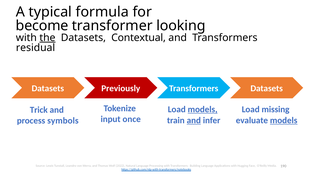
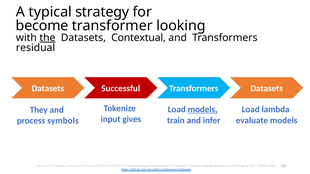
formula: formula -> strategy (102, 12)
Previously: Previously -> Successful (121, 89)
missing: missing -> lambda (276, 110)
Trick: Trick -> They (39, 110)
once: once -> gives (132, 119)
and underline: present -> none (194, 121)
models underline: present -> none (284, 121)
